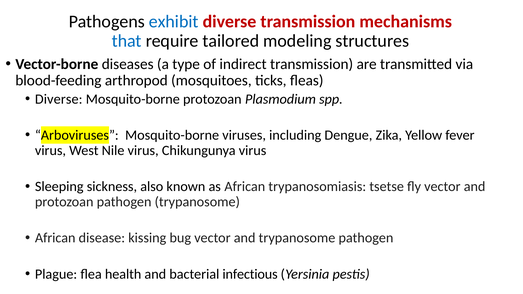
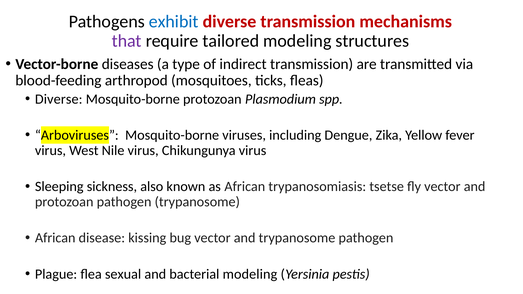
that colour: blue -> purple (127, 41)
health: health -> sexual (123, 274)
bacterial infectious: infectious -> modeling (250, 274)
